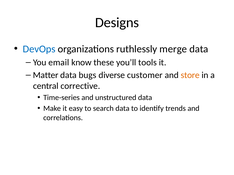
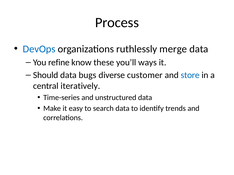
Designs: Designs -> Process (117, 23)
email: email -> refine (59, 63)
tools: tools -> ways (148, 63)
Matter: Matter -> Should (46, 75)
store colour: orange -> blue (190, 75)
corrective: corrective -> iteratively (80, 86)
